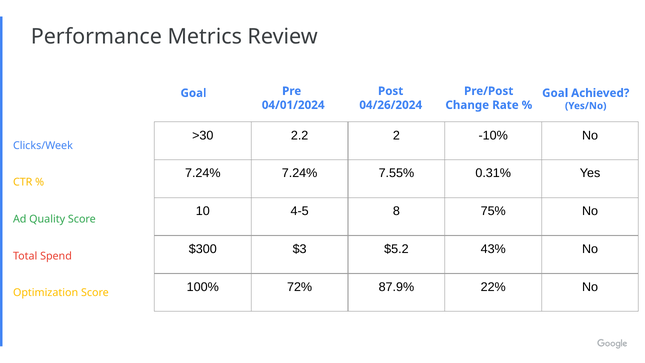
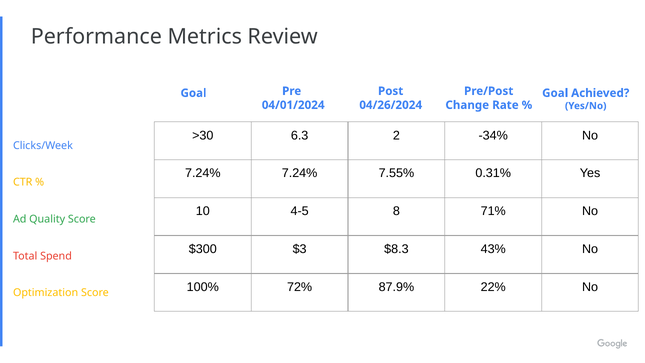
2.2: 2.2 -> 6.3 (300, 135)
-10%: -10% -> -34% (493, 135)
75%: 75% -> 71% (493, 211)
$5.2: $5.2 -> $8.3 (396, 249)
